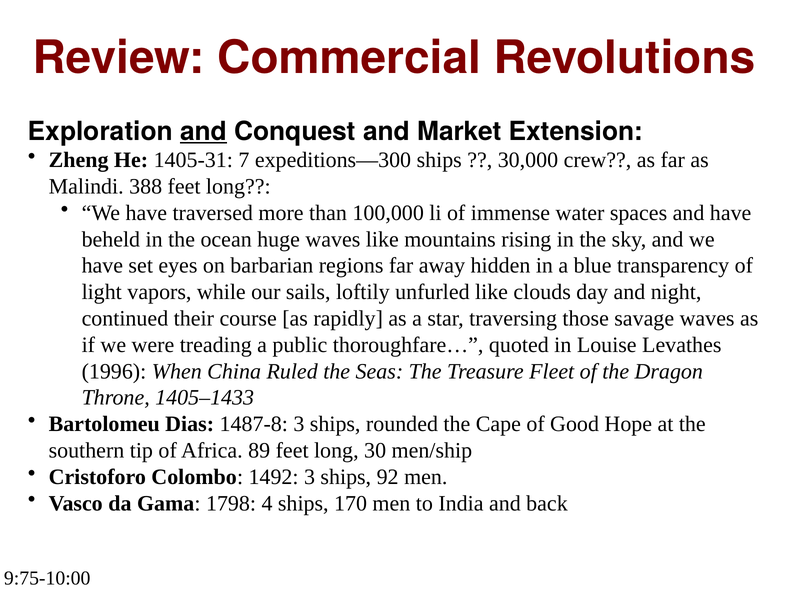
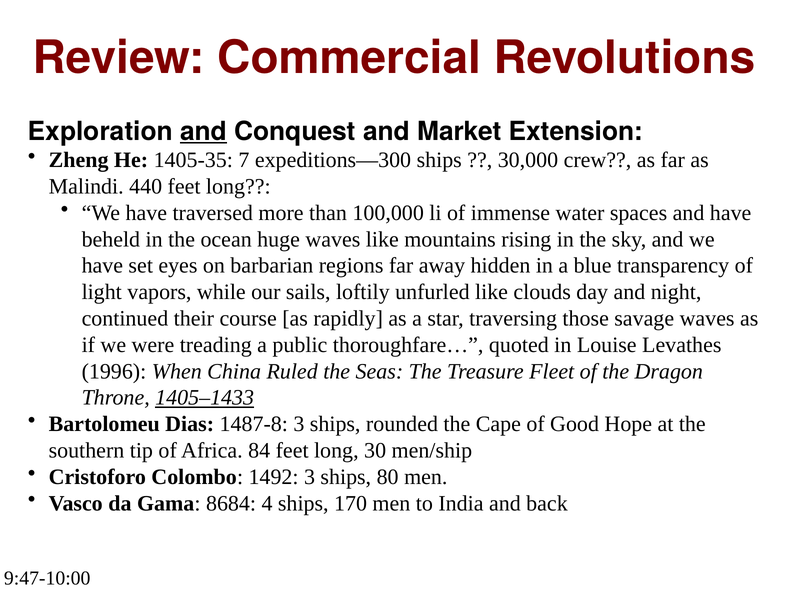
1405-31: 1405-31 -> 1405-35 (193, 160)
388: 388 -> 440 (146, 186)
1405–1433 underline: none -> present (205, 397)
89: 89 -> 84 (259, 450)
92: 92 -> 80 (388, 476)
1798: 1798 -> 8684 (231, 503)
9:75-10:00: 9:75-10:00 -> 9:47-10:00 (47, 578)
